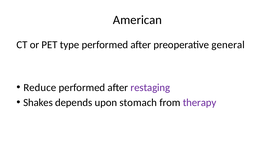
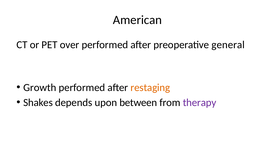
type: type -> over (70, 45)
Reduce: Reduce -> Growth (40, 87)
restaging colour: purple -> orange (150, 87)
stomach: stomach -> between (138, 102)
